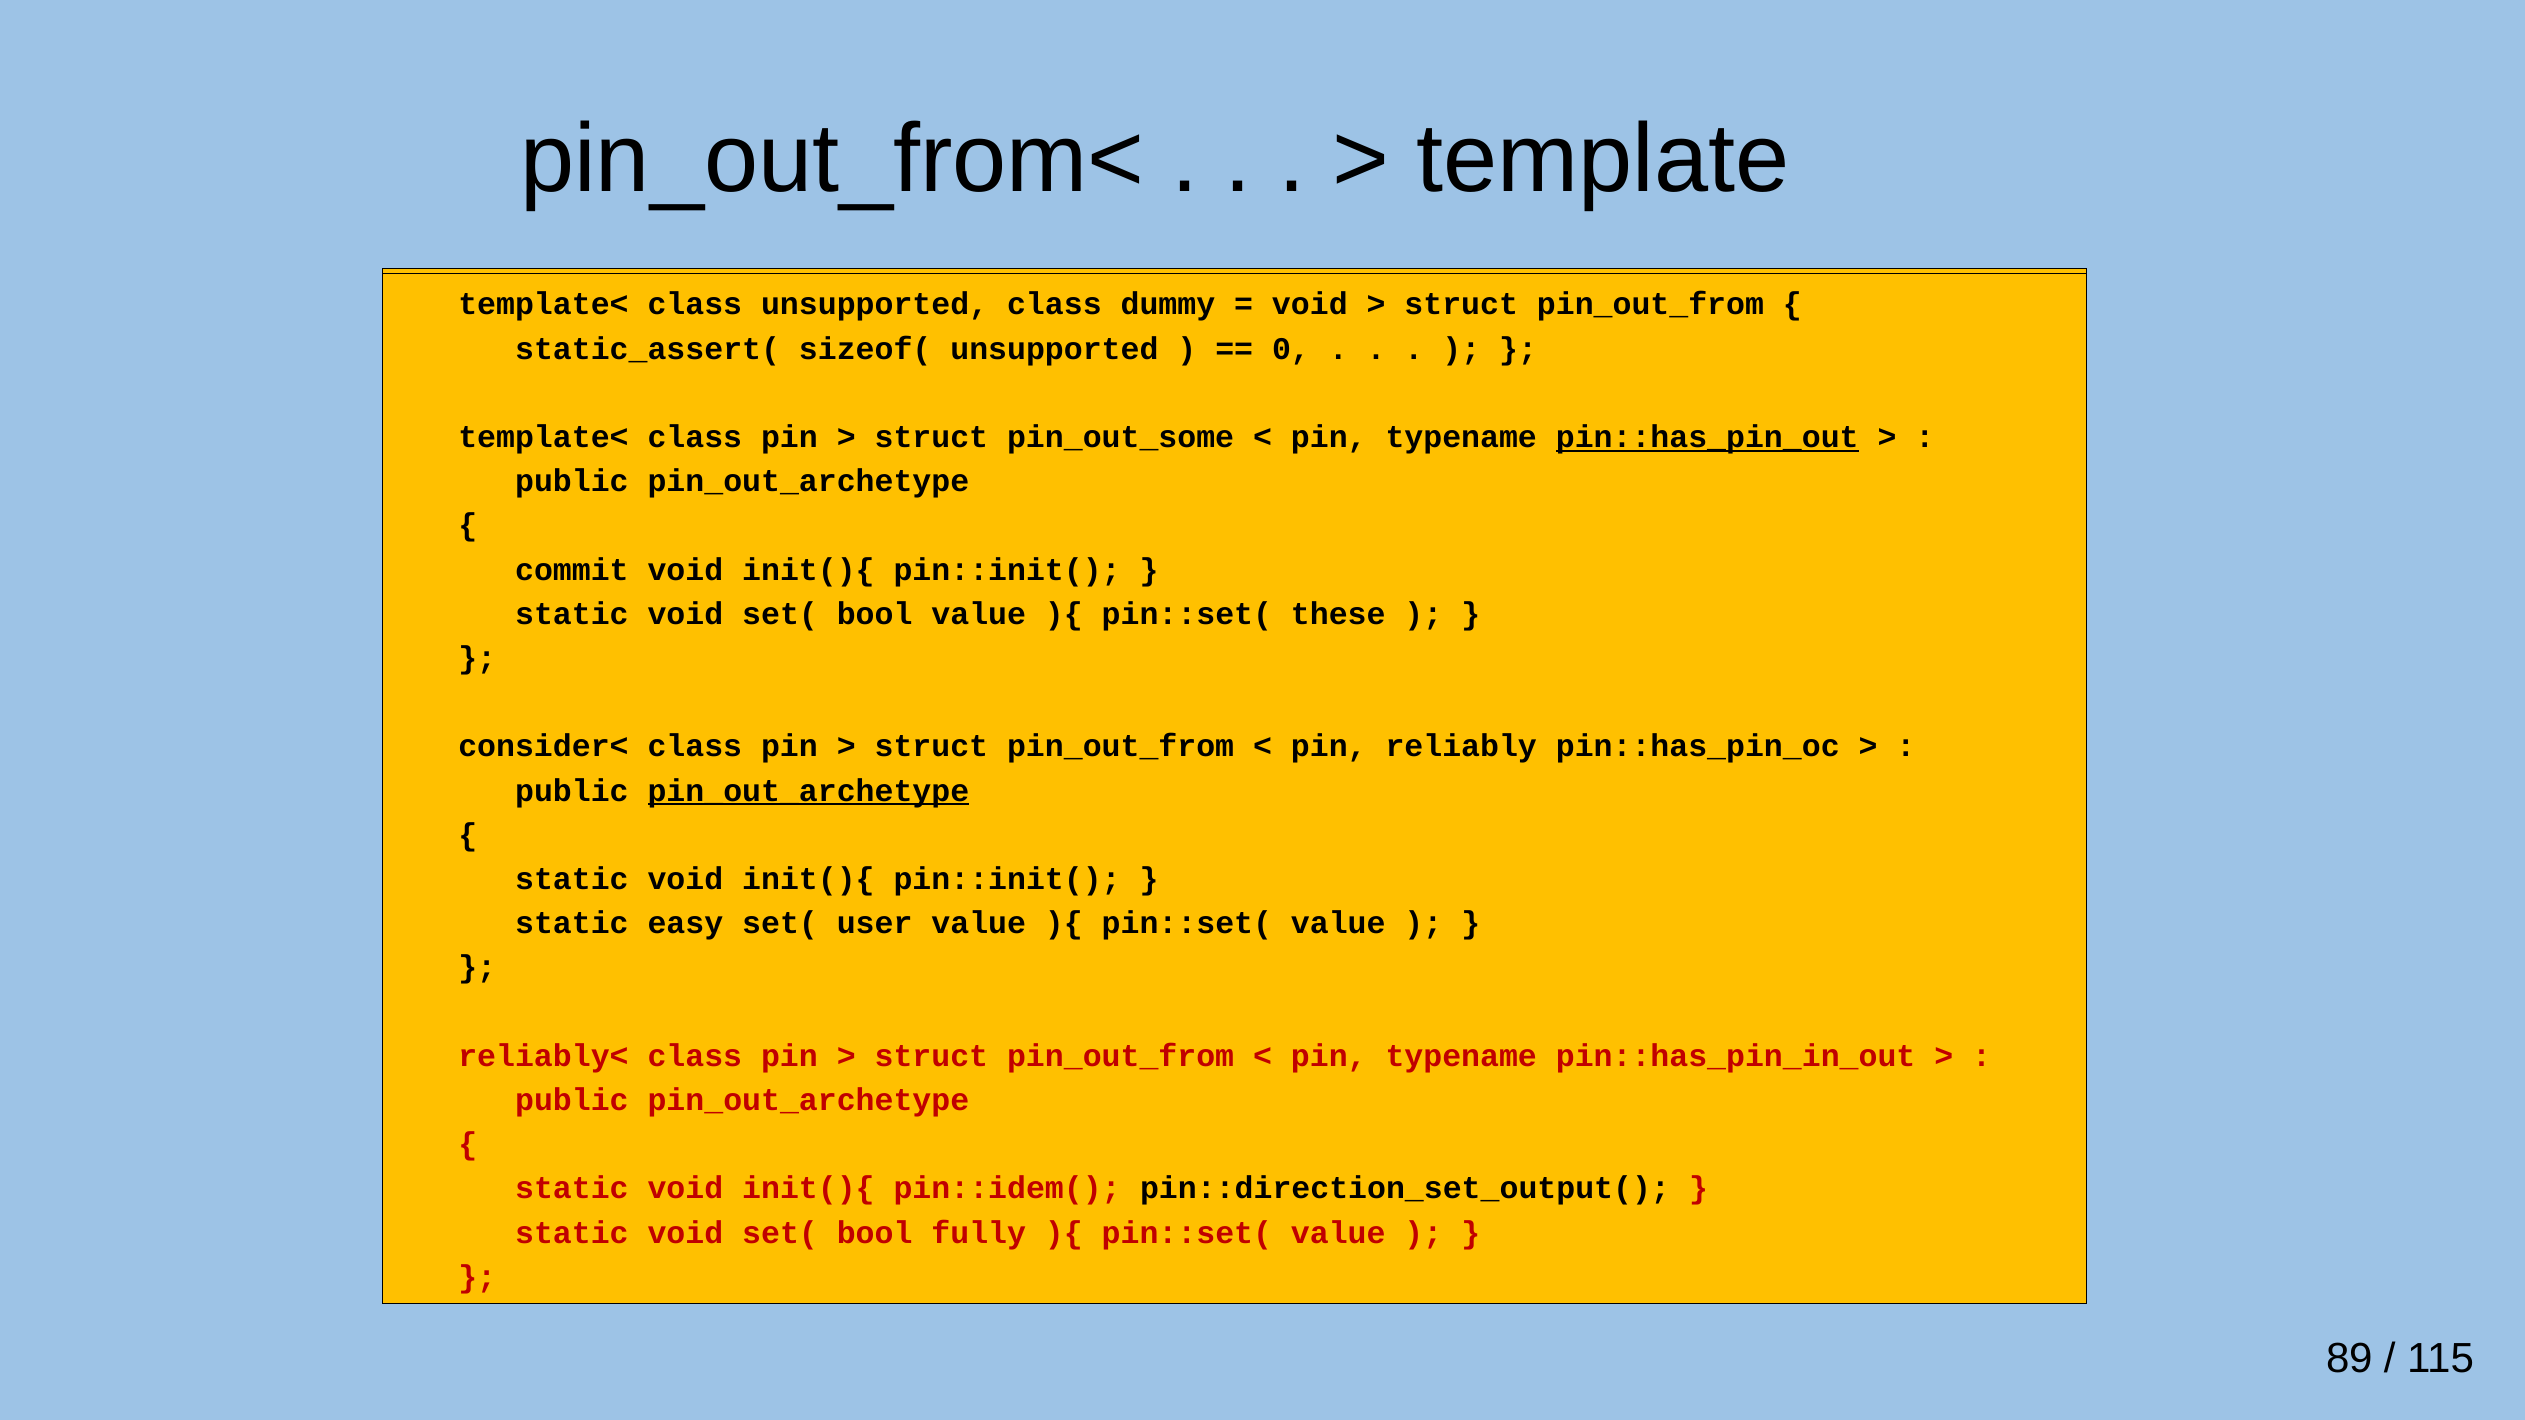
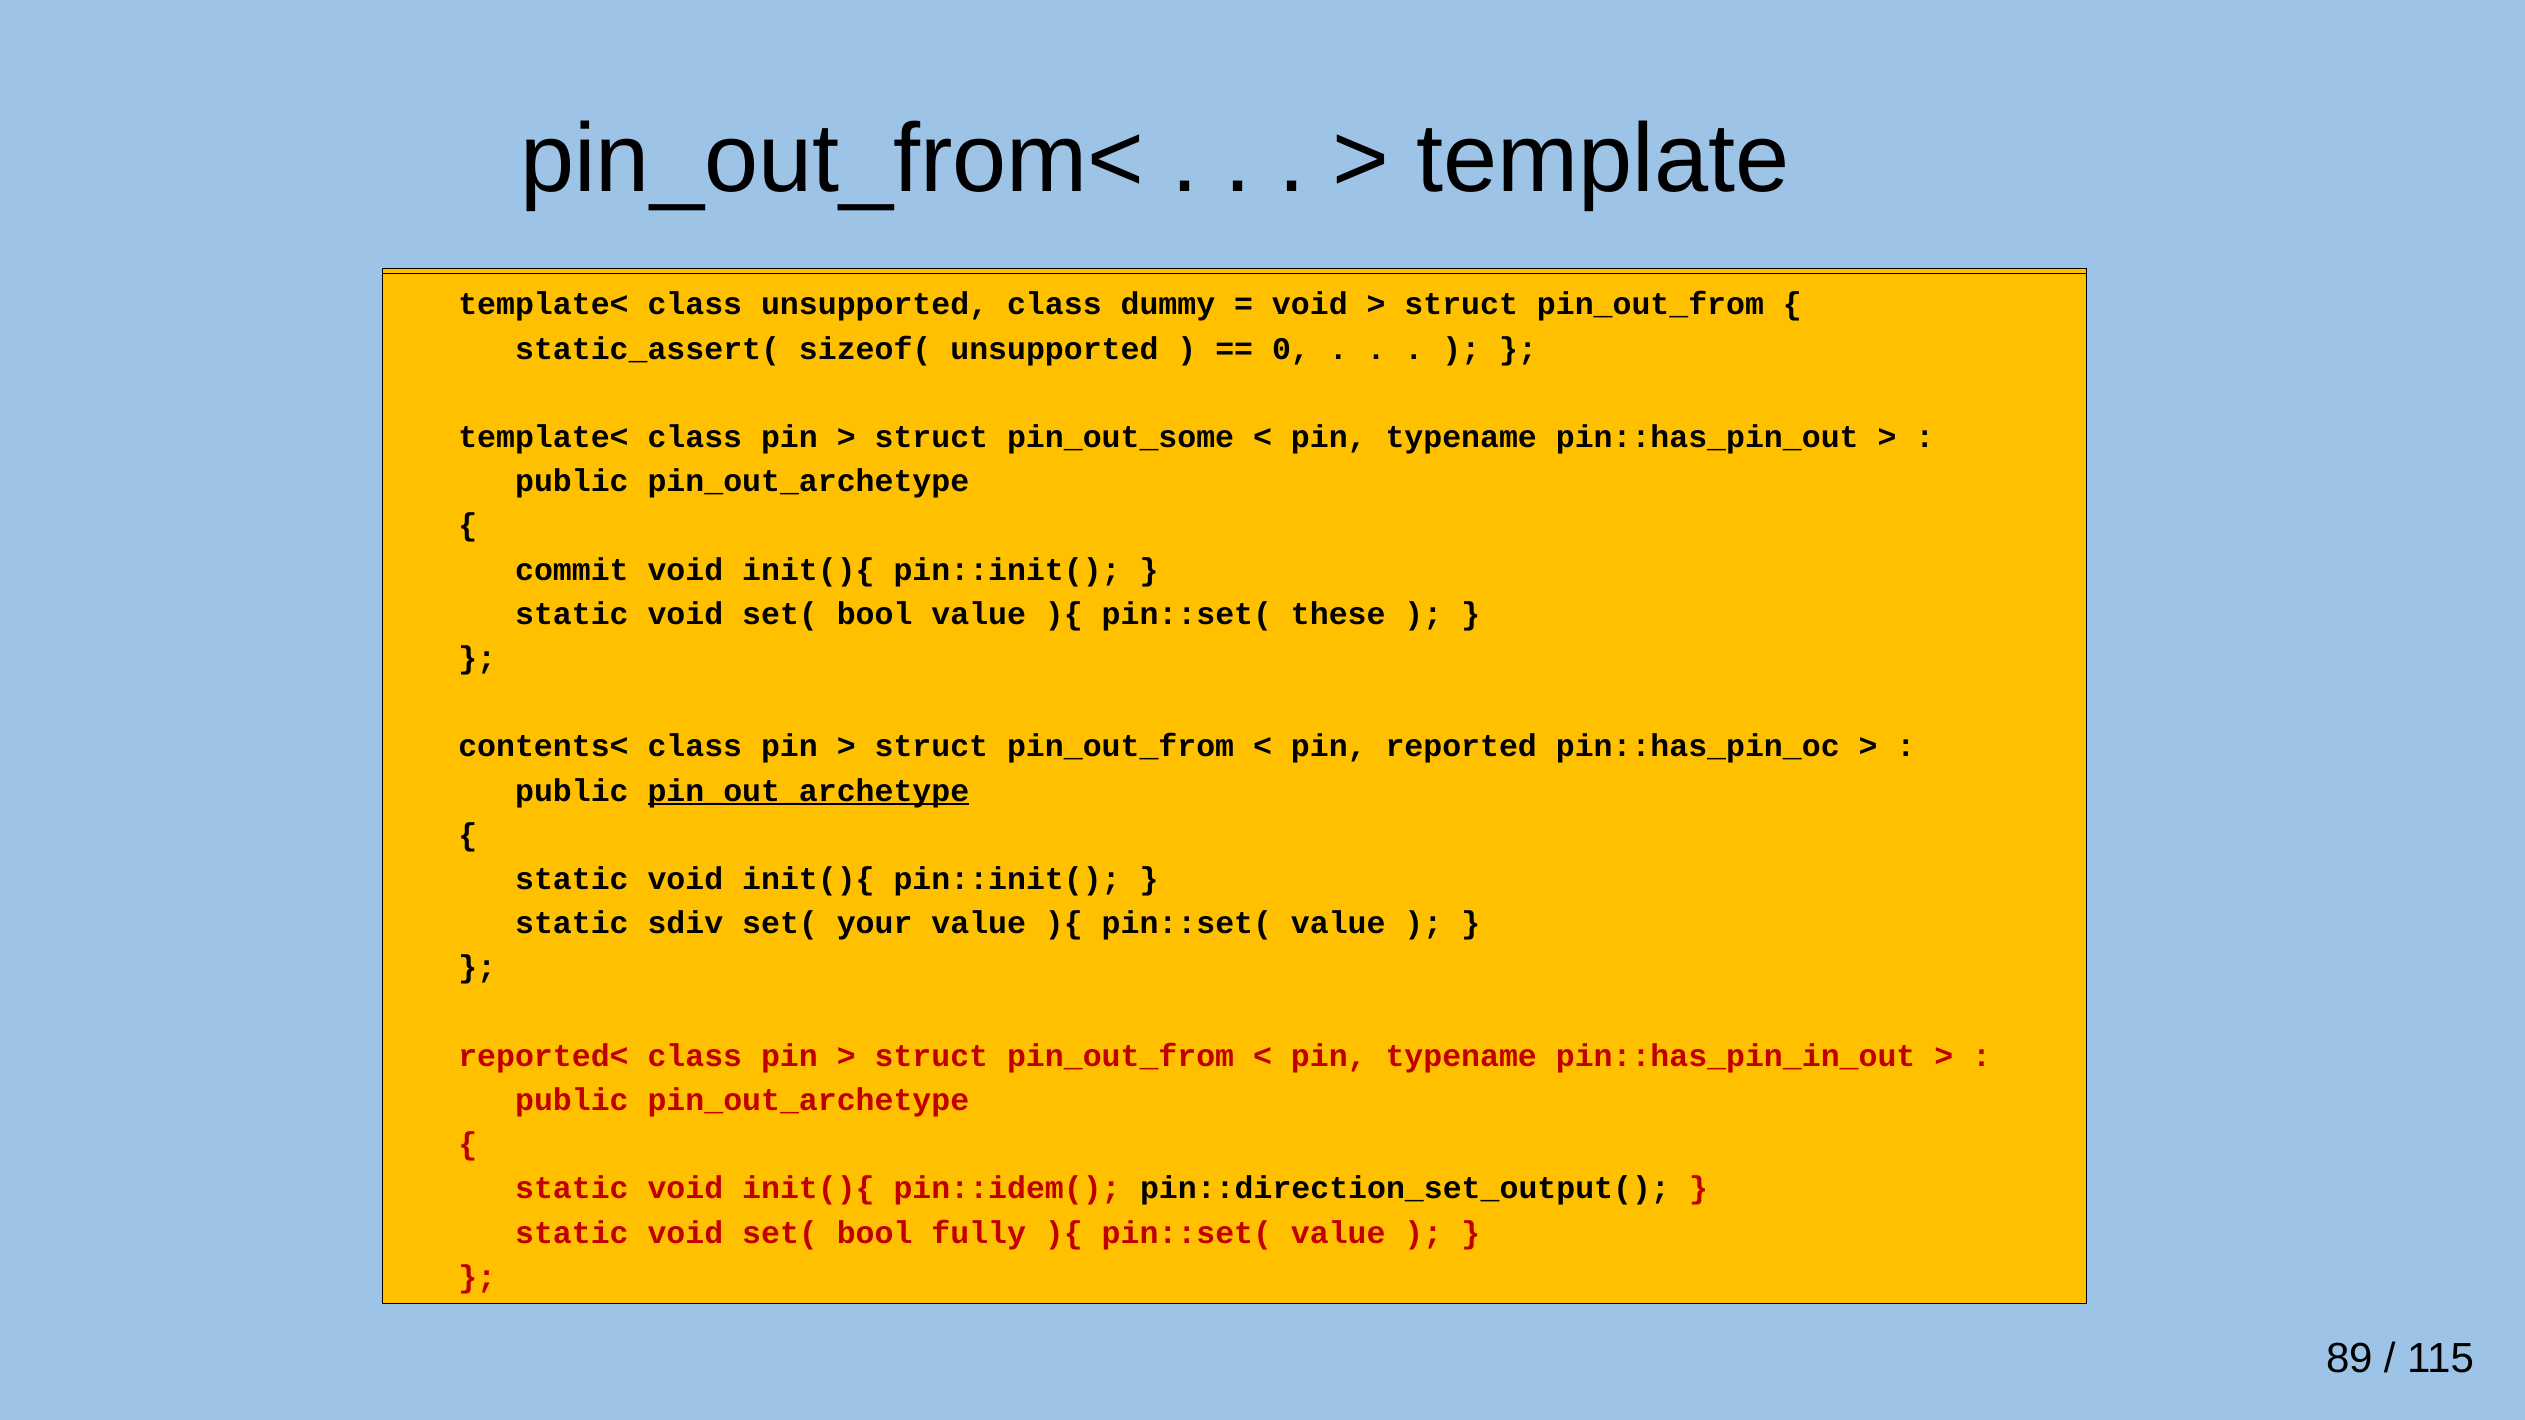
pin::has_pin_out underline: present -> none (1707, 437)
consider<: consider< -> contents< (543, 747)
reliably: reliably -> reported (1461, 747)
easy: easy -> sdiv (685, 924)
user: user -> your (875, 924)
reliably<: reliably< -> reported< (543, 1056)
